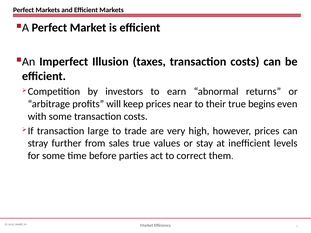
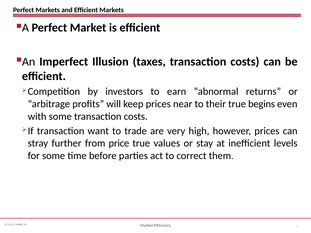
large: large -> want (98, 131)
sales: sales -> price (119, 143)
